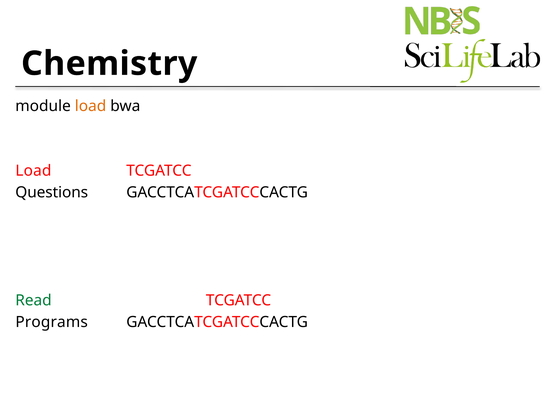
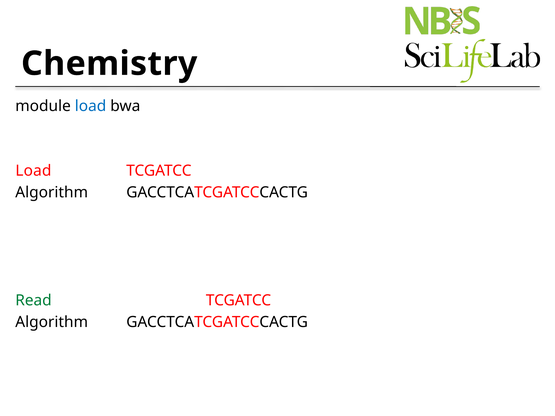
load colour: orange -> blue (91, 106)
Questions: Questions -> Algorithm (52, 193)
Programs: Programs -> Algorithm (52, 322)
